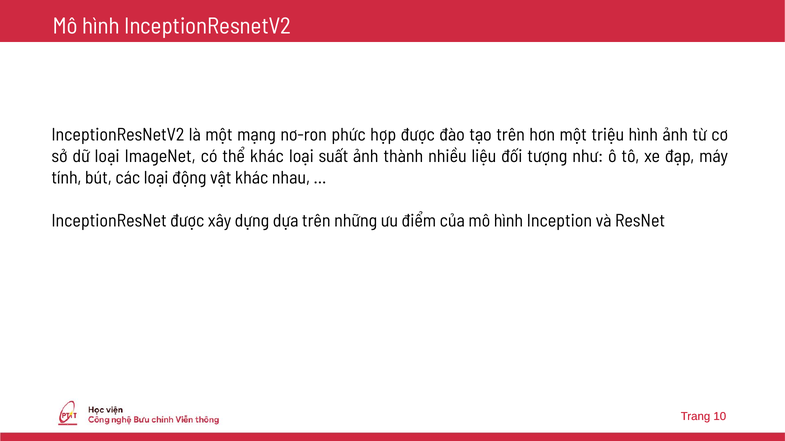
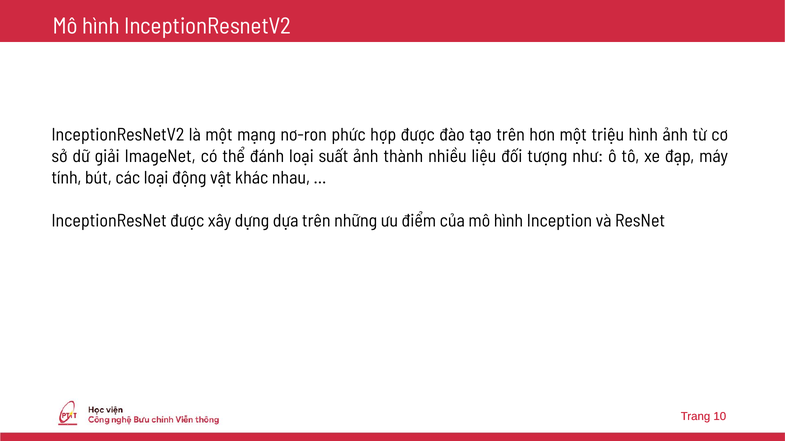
dữ loại: loại -> giải (107, 156)
thể khác: khác -> đánh (267, 156)
